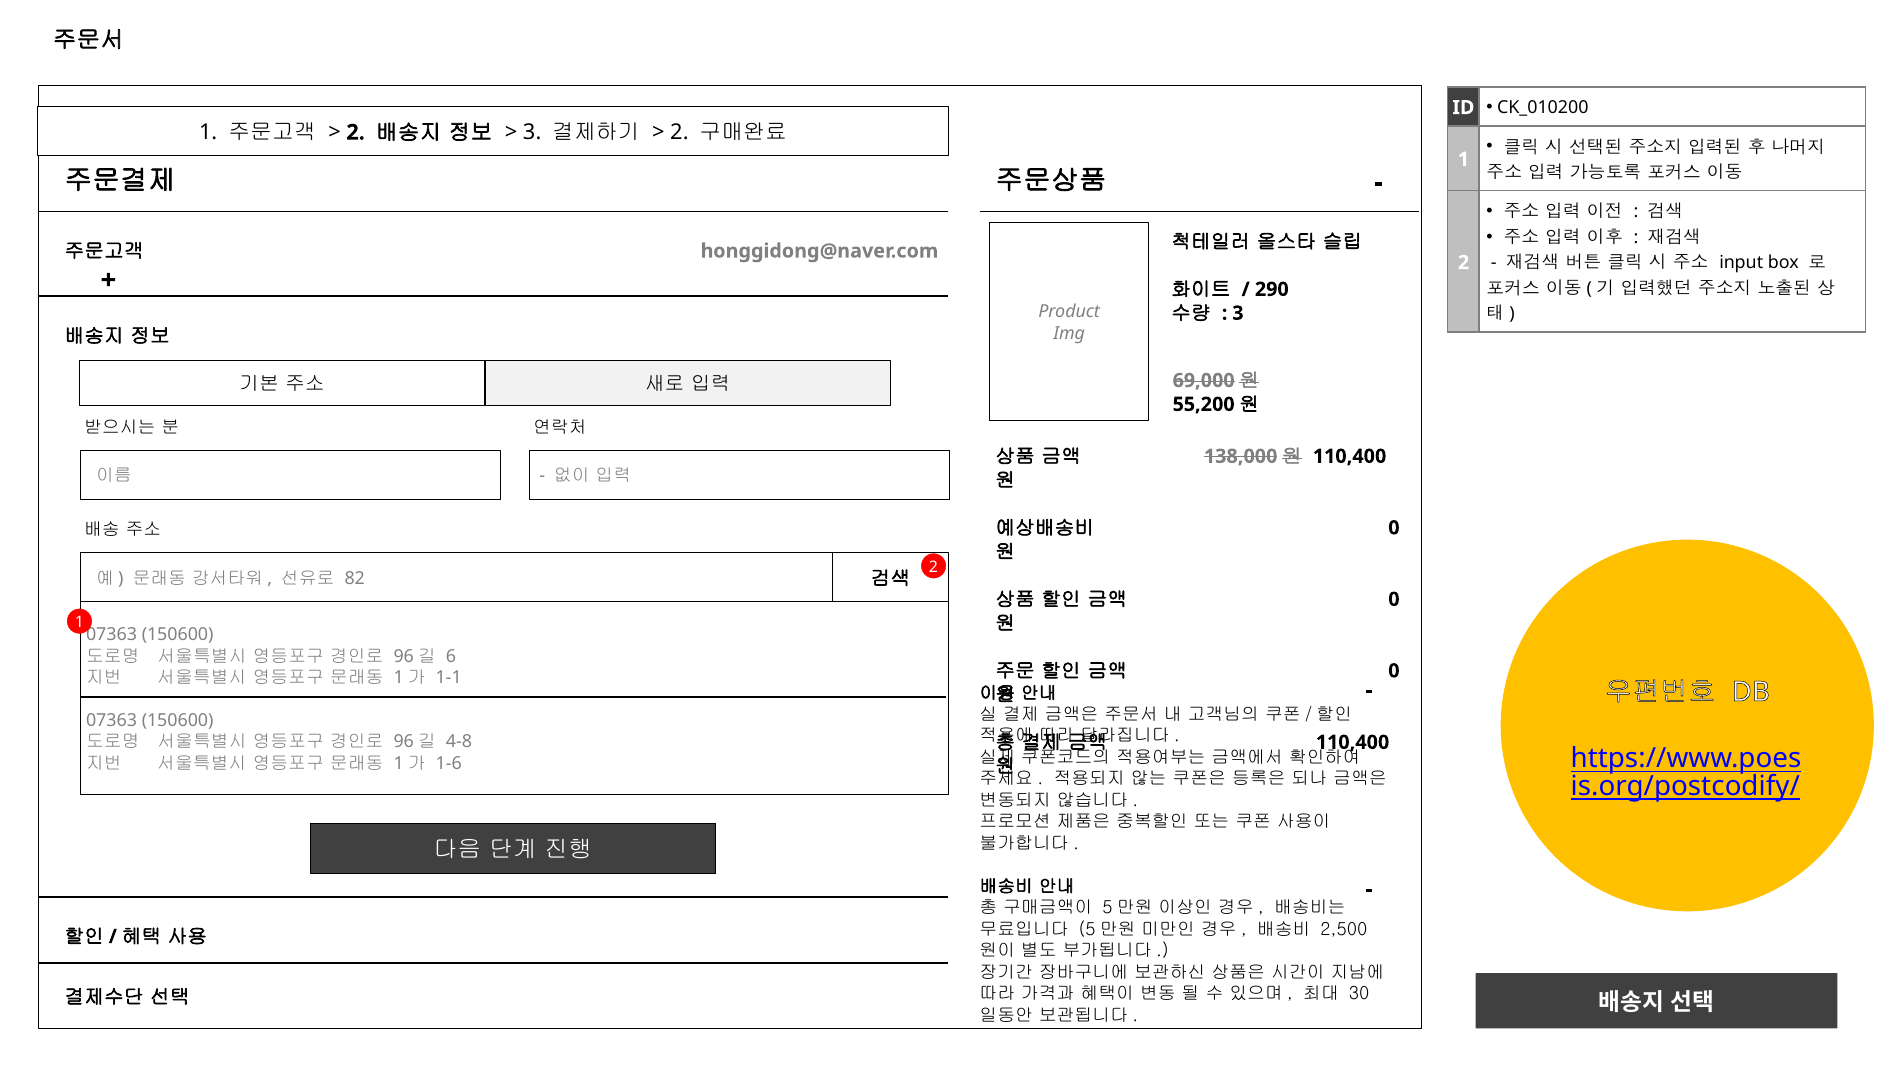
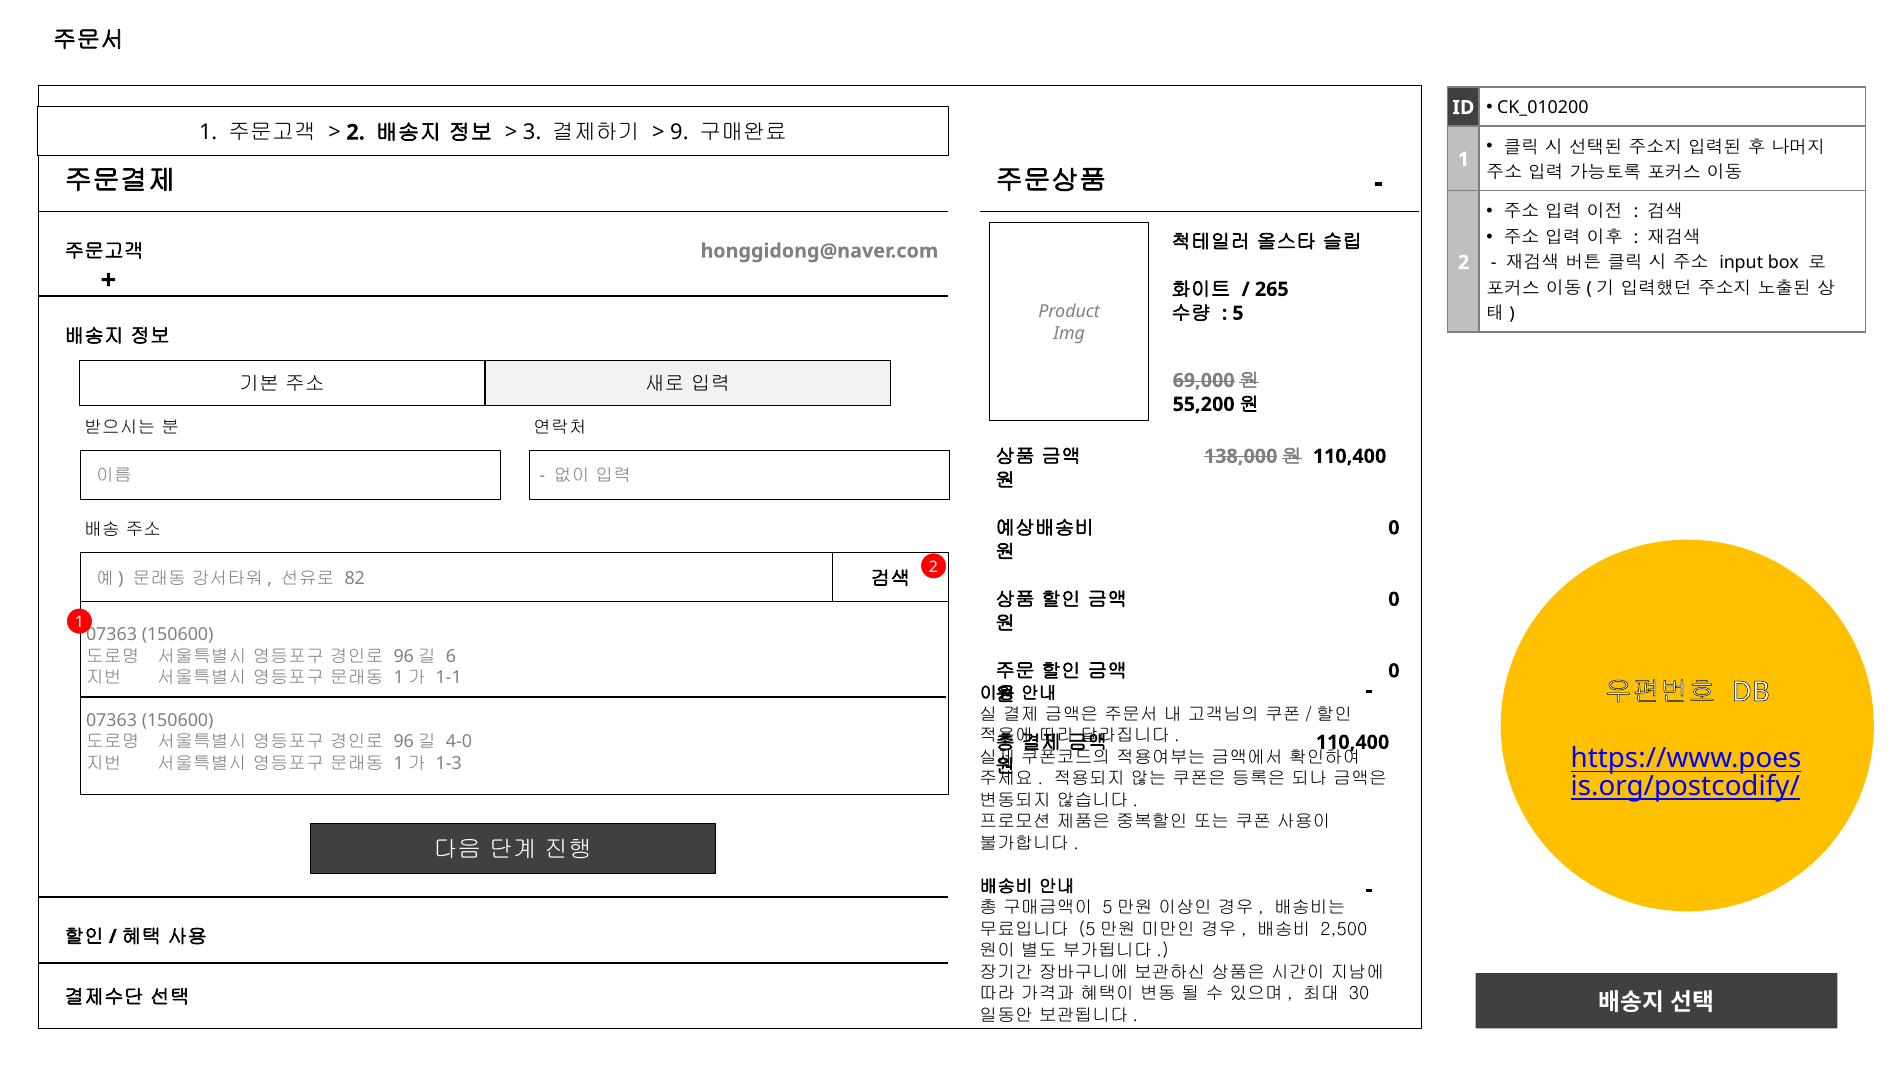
2: 2 -> 9 (679, 132)
290: 290 -> 265 (1272, 289)
3: 3 -> 5 (1238, 313)
4-8: 4-8 -> 4-0 (459, 742)
1-6: 1-6 -> 1-3 (449, 764)
